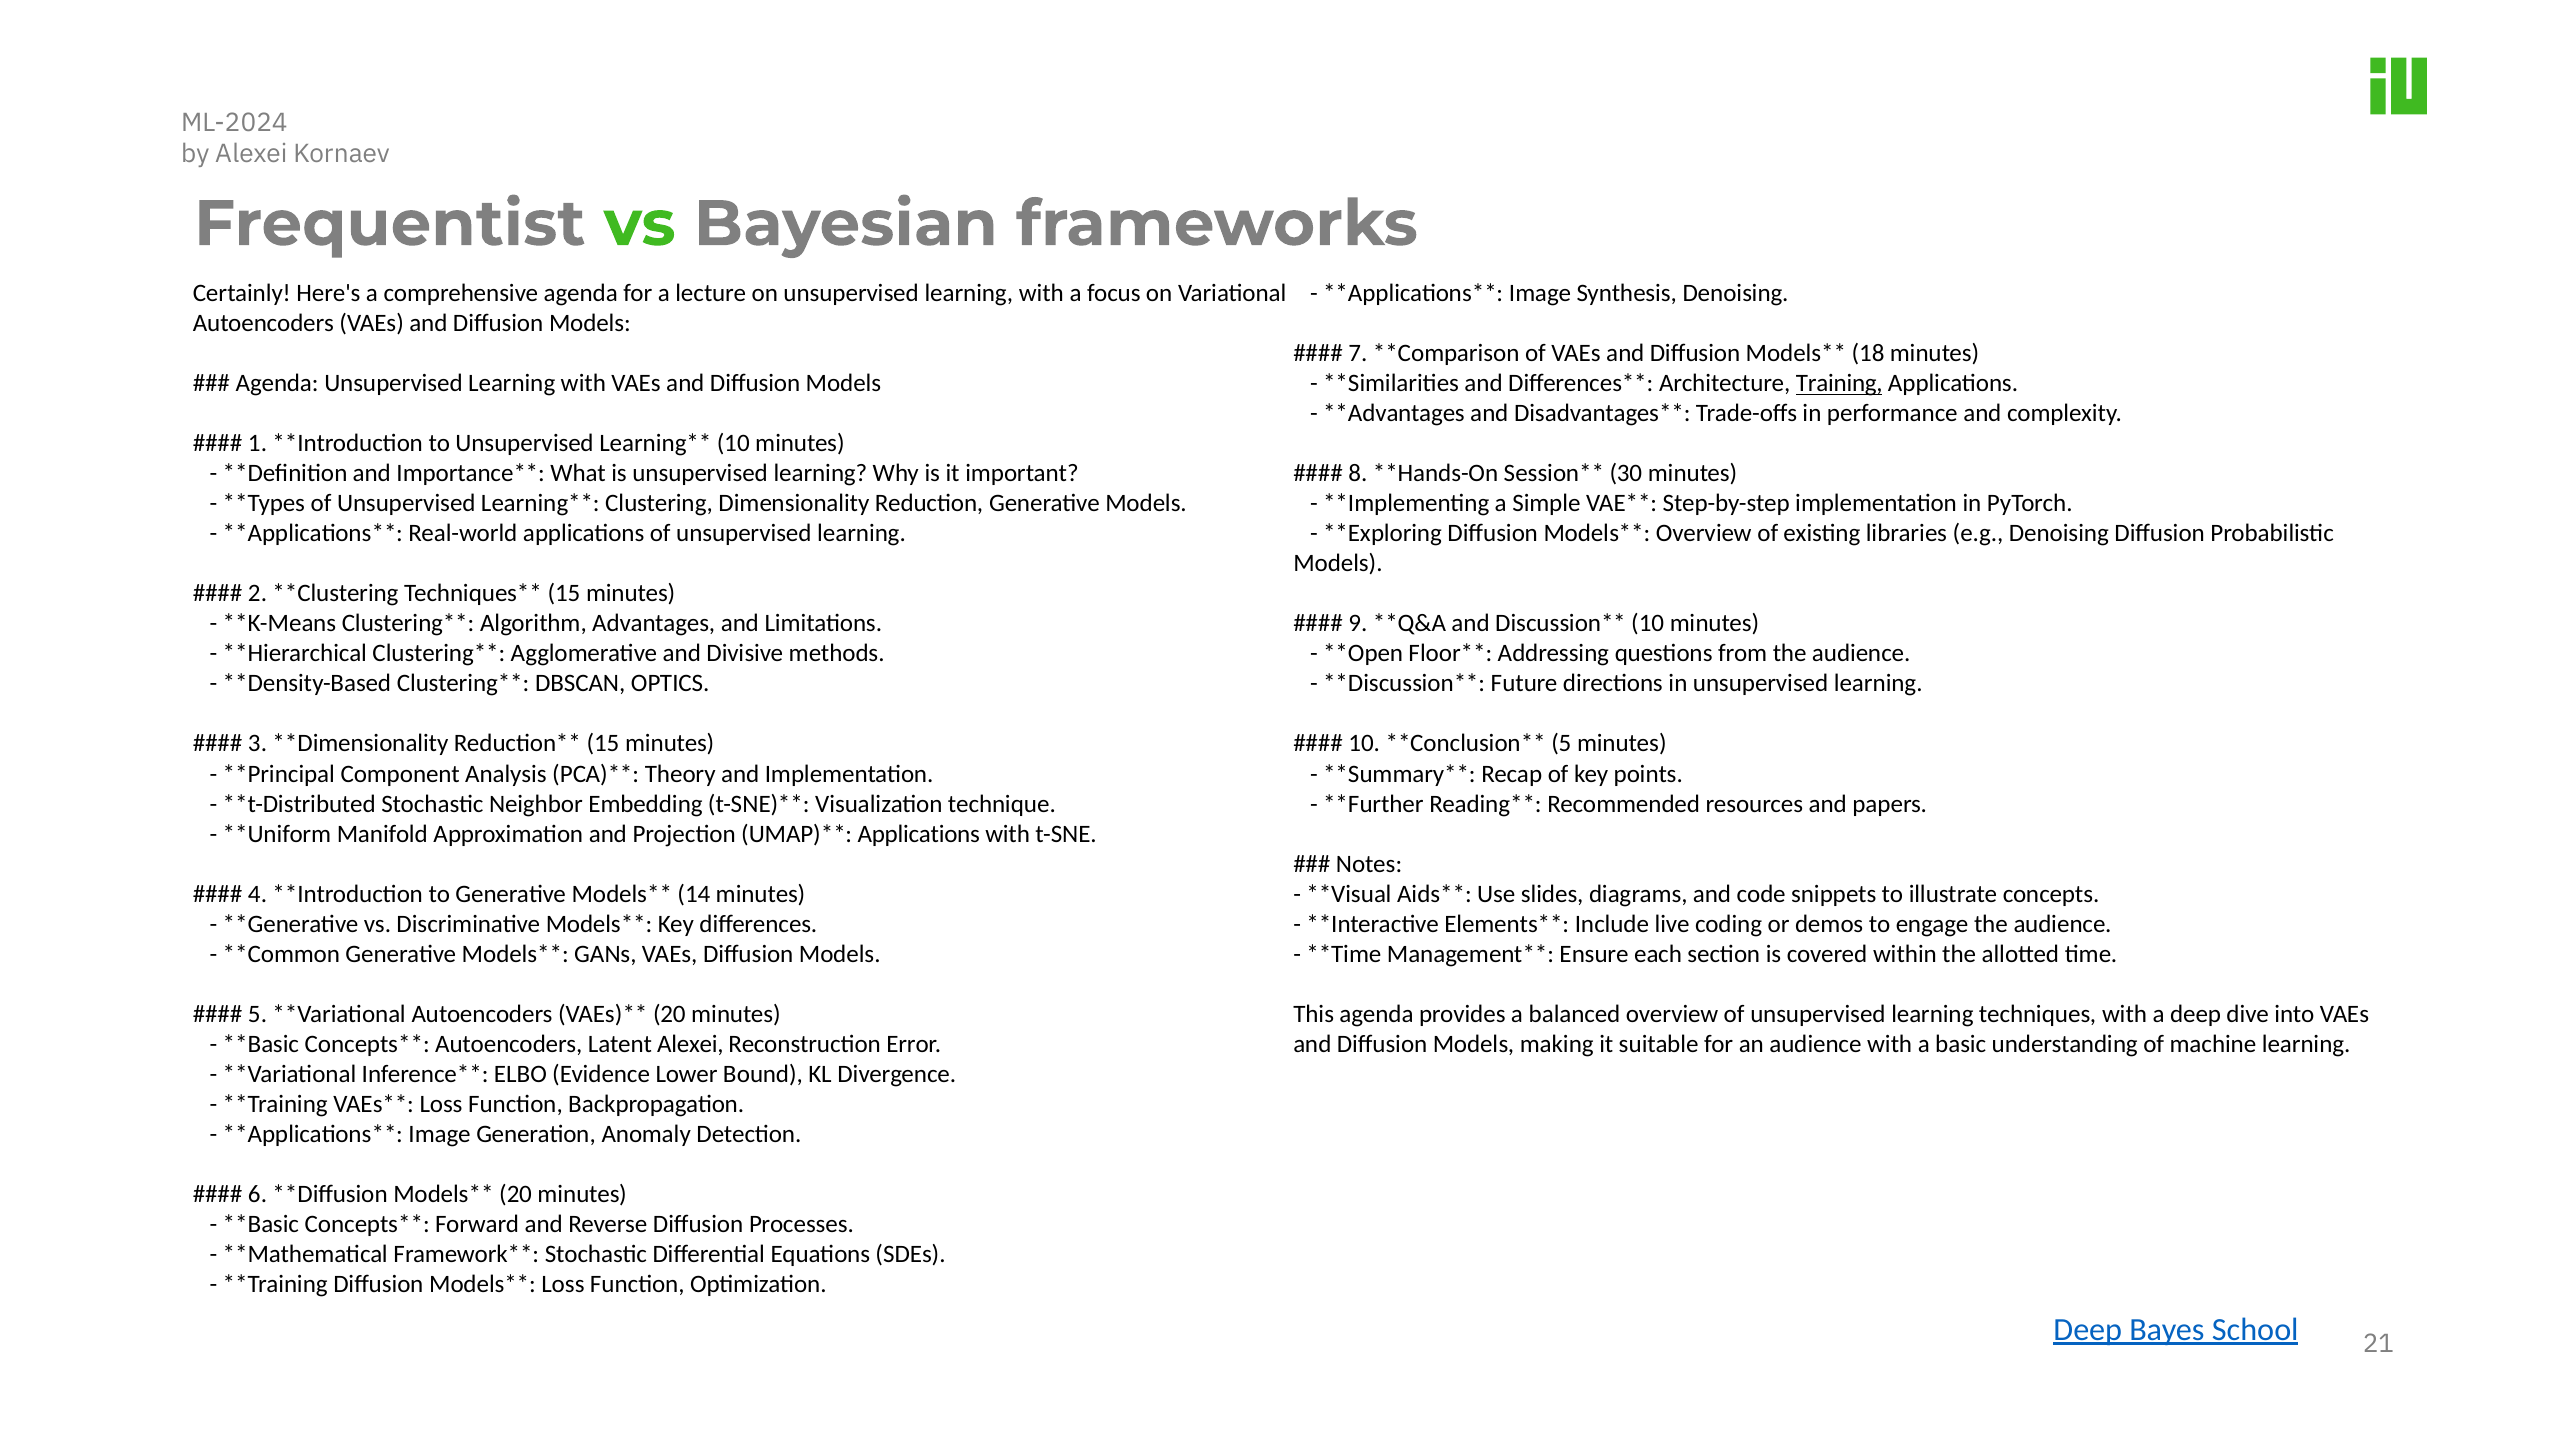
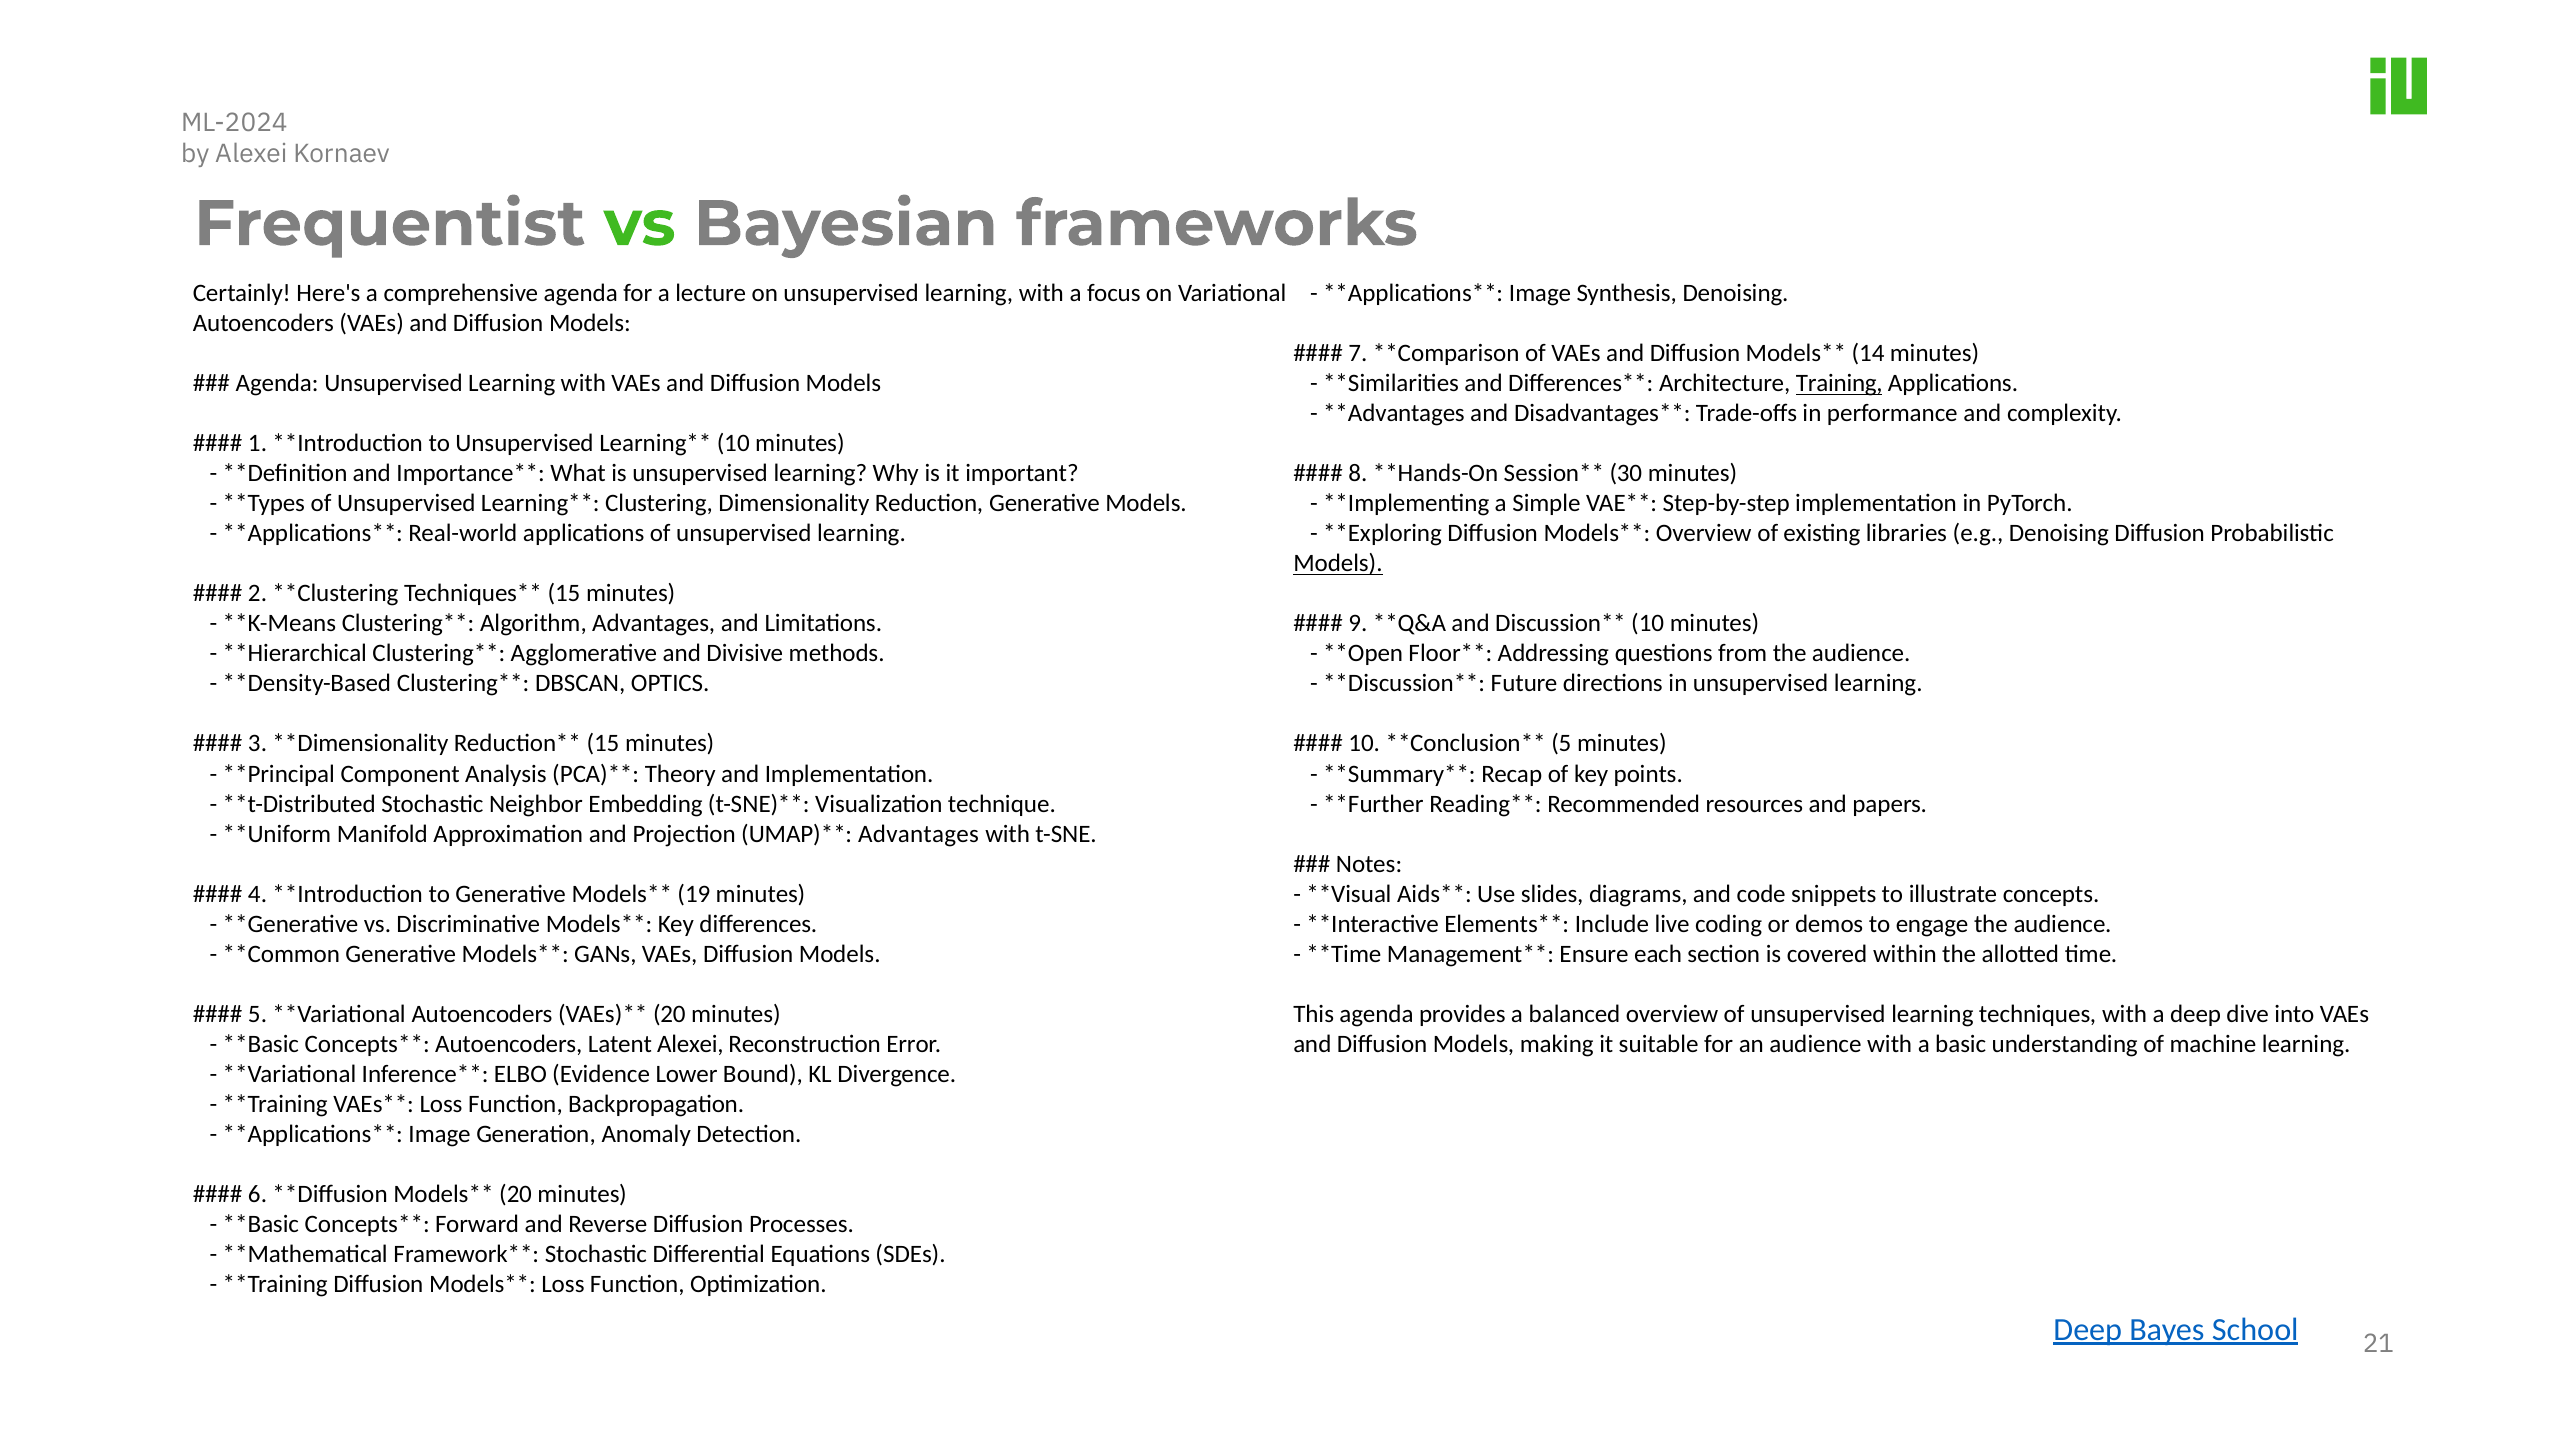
18: 18 -> 14 (1868, 353)
Models underline: none -> present (1338, 564)
Applications: Applications -> Advantages (918, 834)
14: 14 -> 19 (694, 894)
